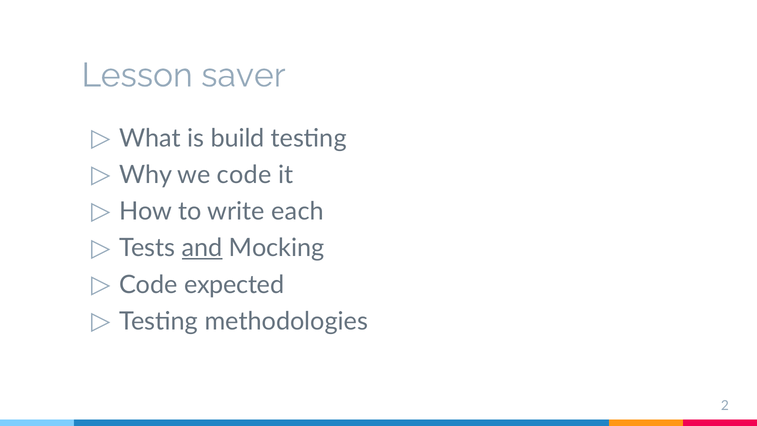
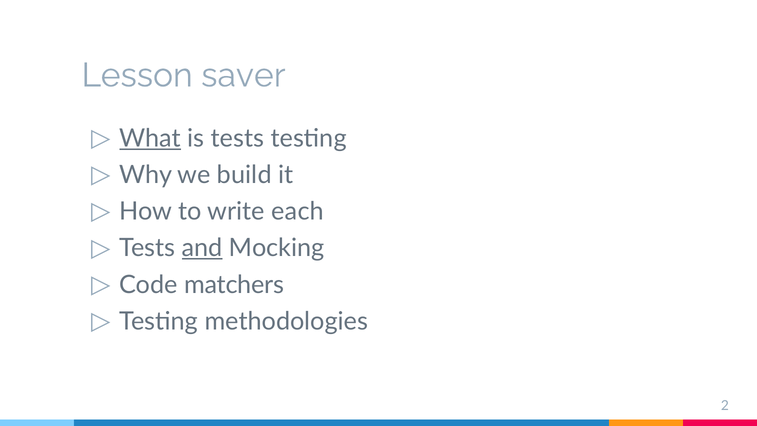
What underline: none -> present (150, 138)
is build: build -> tests (238, 138)
we code: code -> build (244, 175)
expected: expected -> matchers (234, 285)
